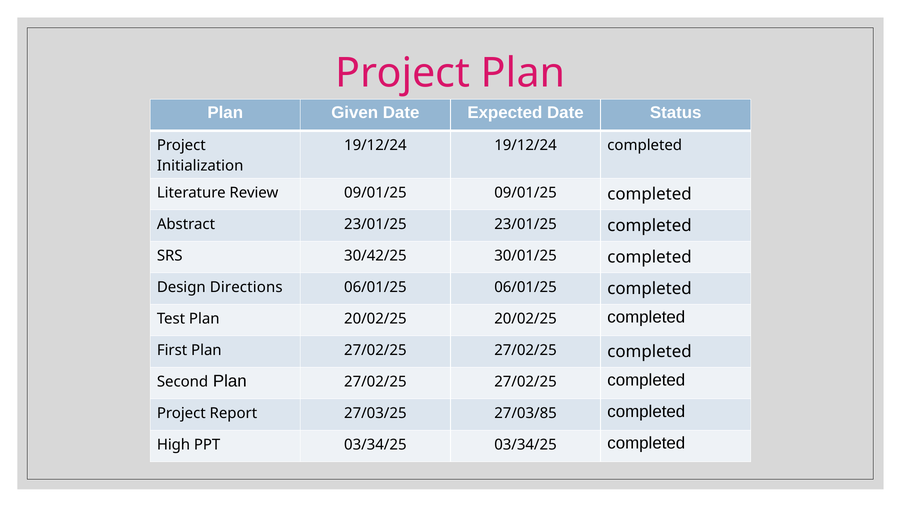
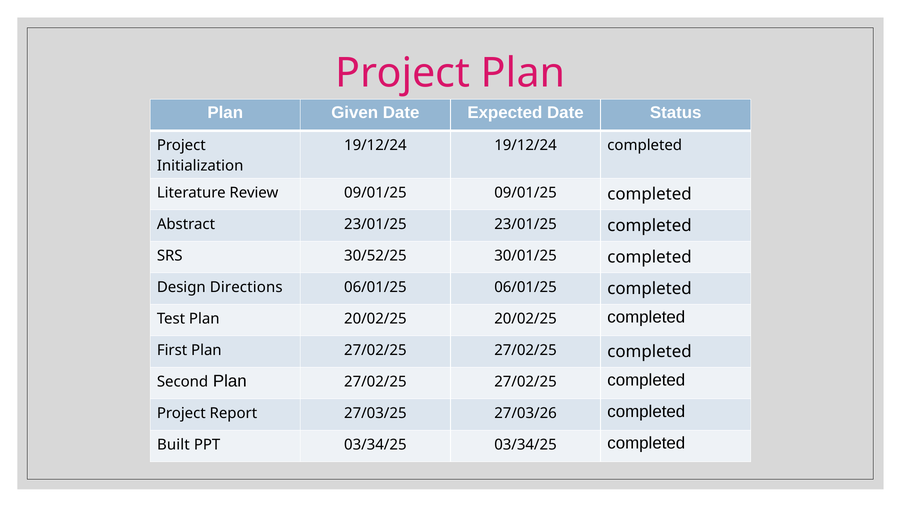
30/42/25: 30/42/25 -> 30/52/25 (375, 256)
27/03/85: 27/03/85 -> 27/03/26 (526, 413)
High: High -> Built (173, 444)
